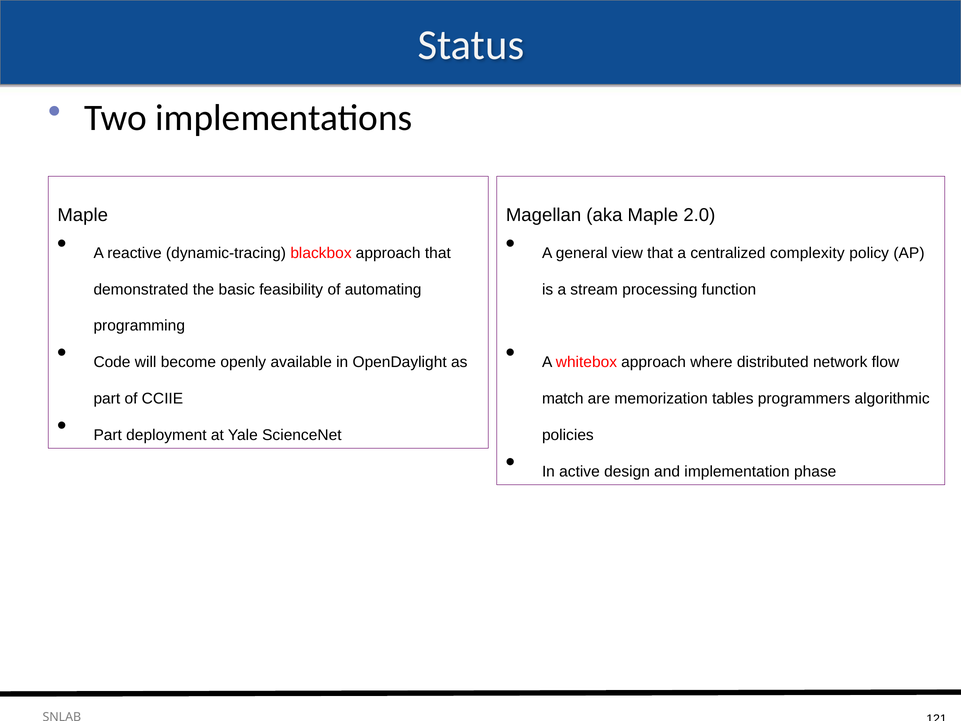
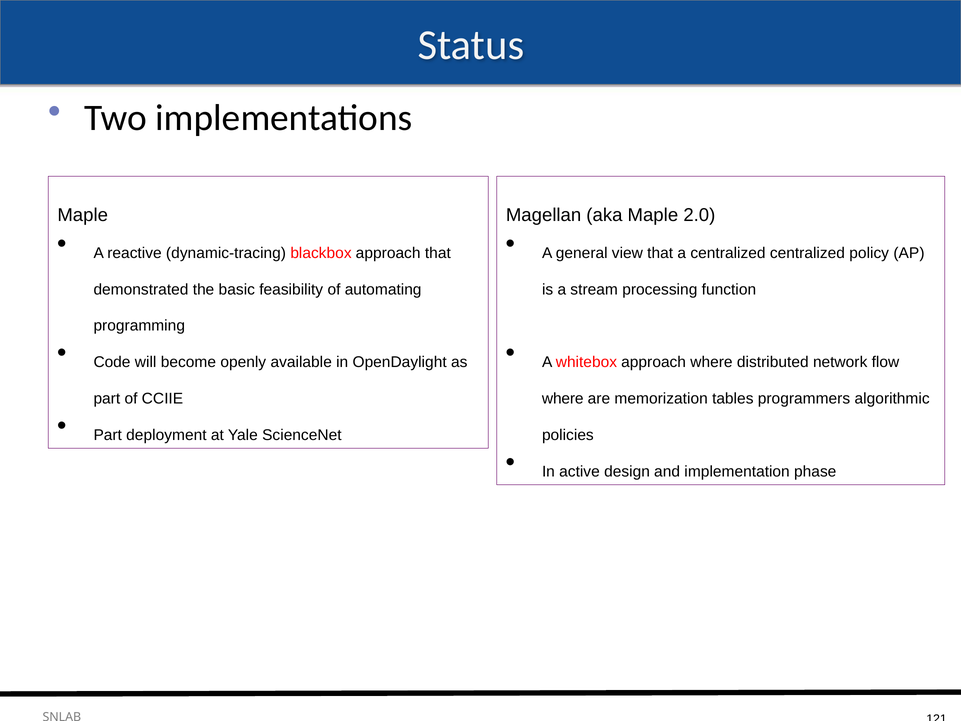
centralized complexity: complexity -> centralized (807, 253)
match: match -> where (563, 399)
